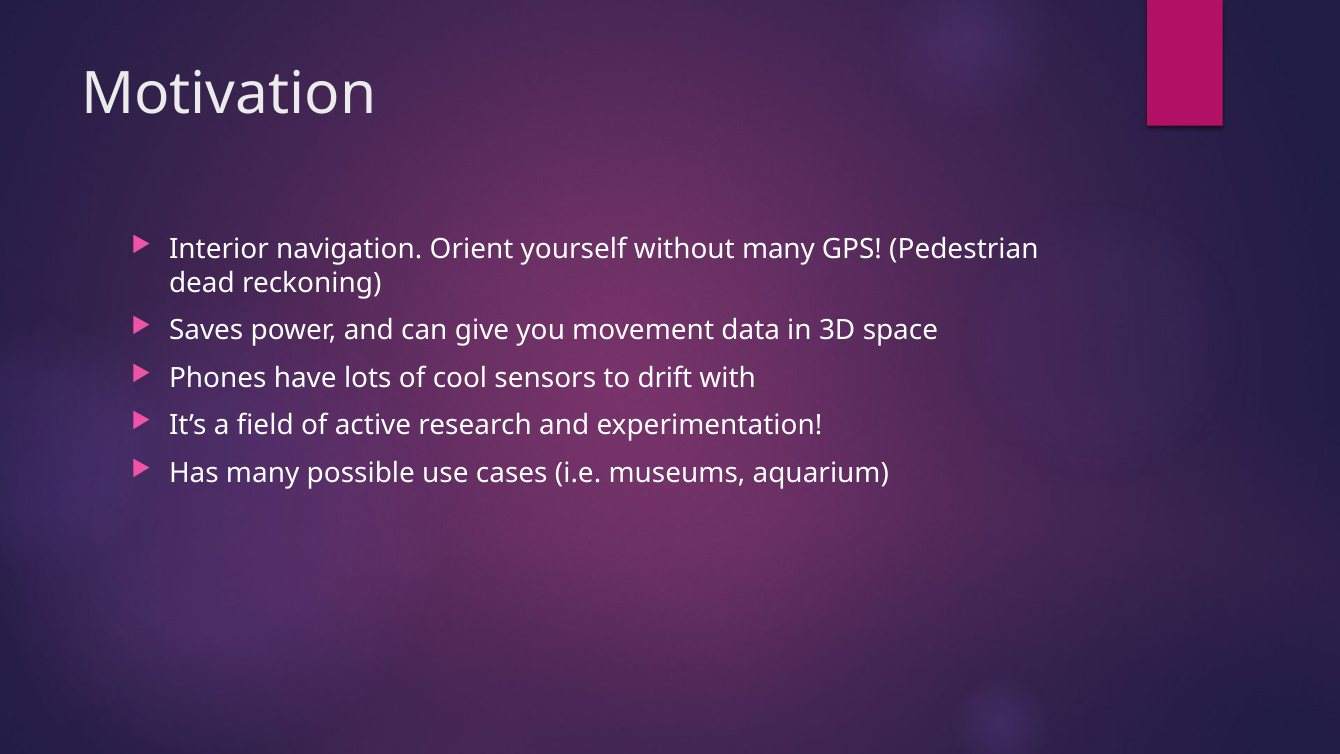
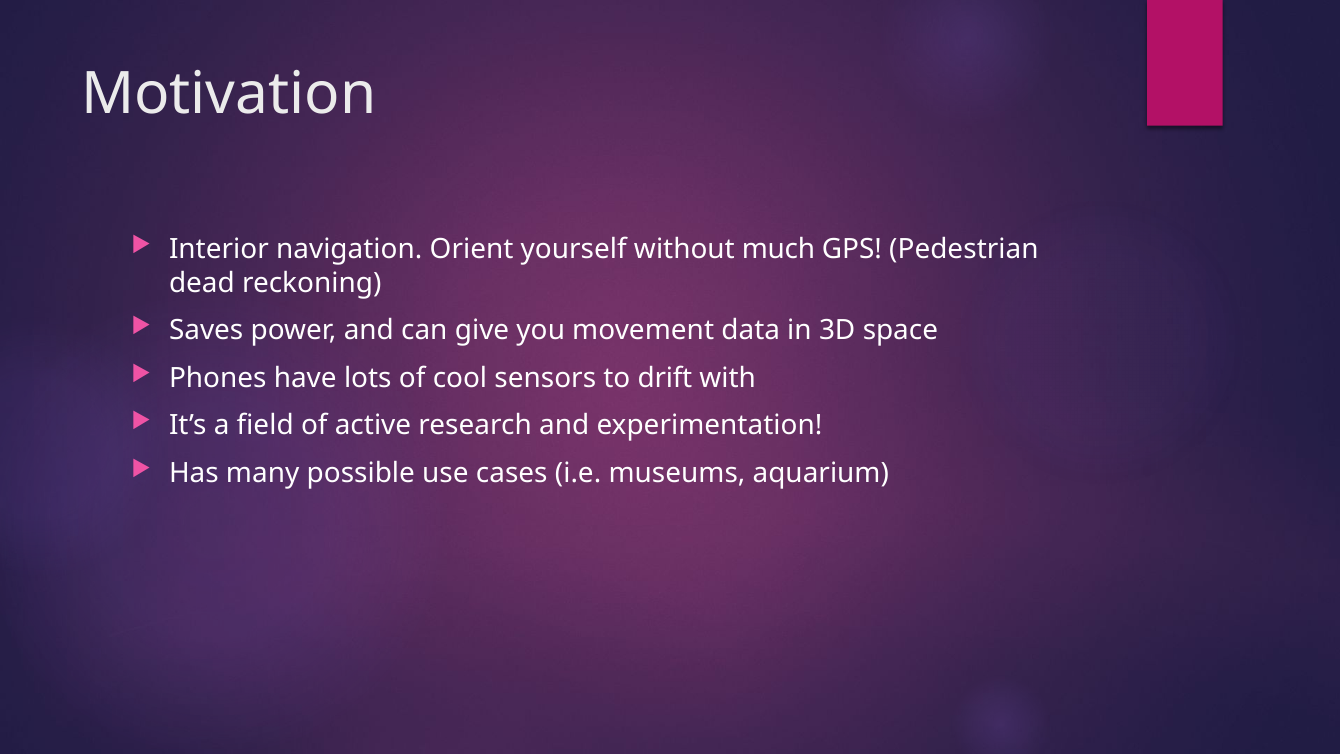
without many: many -> much (778, 249)
